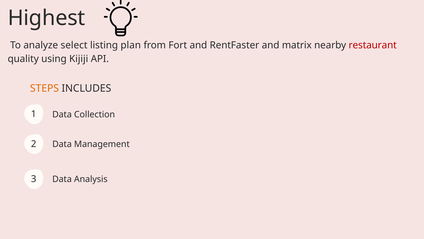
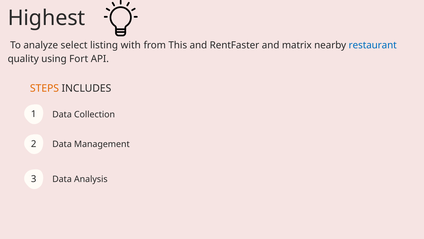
plan: plan -> with (131, 45)
Fort: Fort -> This (178, 45)
restaurant colour: red -> blue (373, 45)
Kijiji: Kijiji -> Fort (79, 59)
